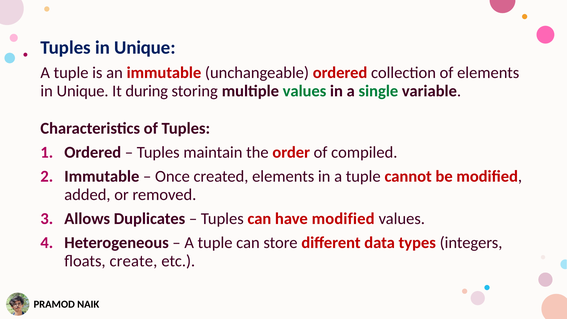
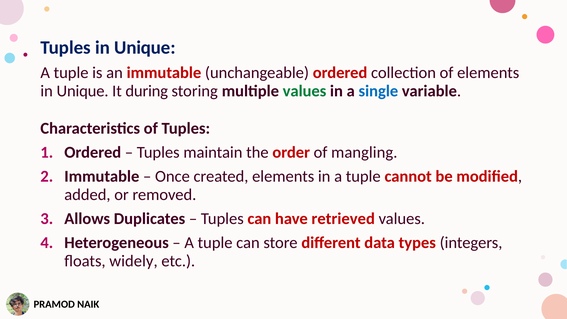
single colour: green -> blue (378, 91)
compiled: compiled -> mangling (364, 152)
have modified: modified -> retrieved (343, 219)
create: create -> widely (133, 261)
